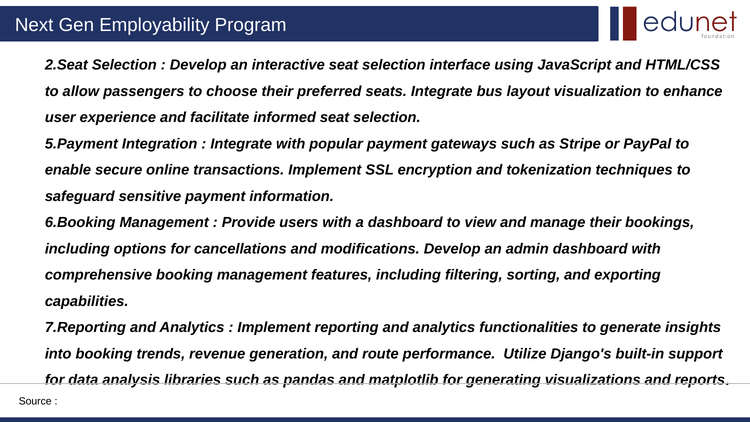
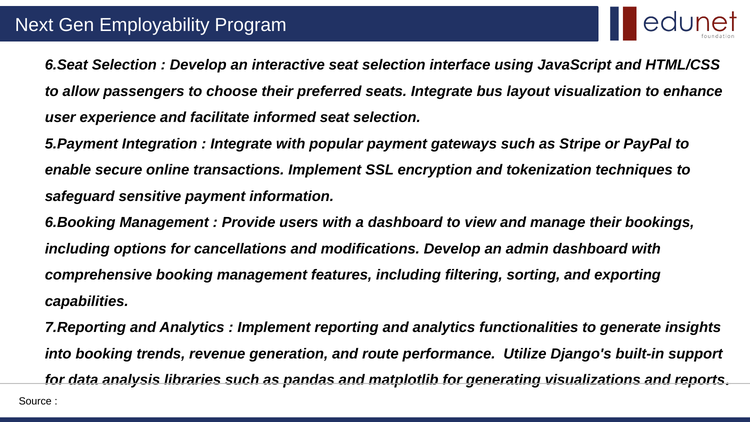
2.Seat: 2.Seat -> 6.Seat (66, 65)
